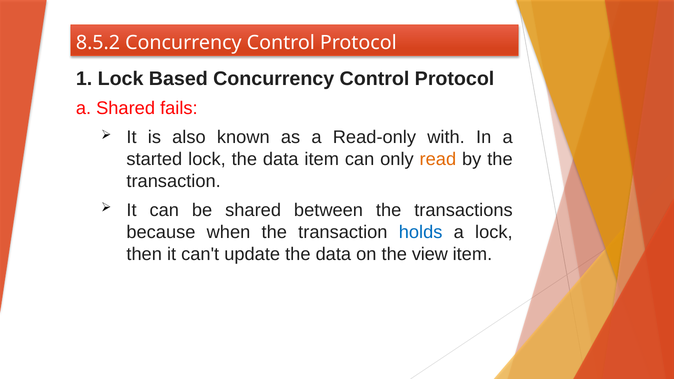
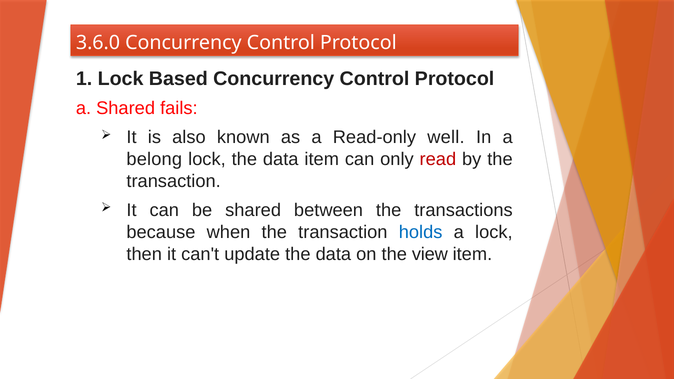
8.5.2: 8.5.2 -> 3.6.0 (98, 43)
with: with -> well (446, 137)
started: started -> belong (154, 159)
read colour: orange -> red (438, 159)
